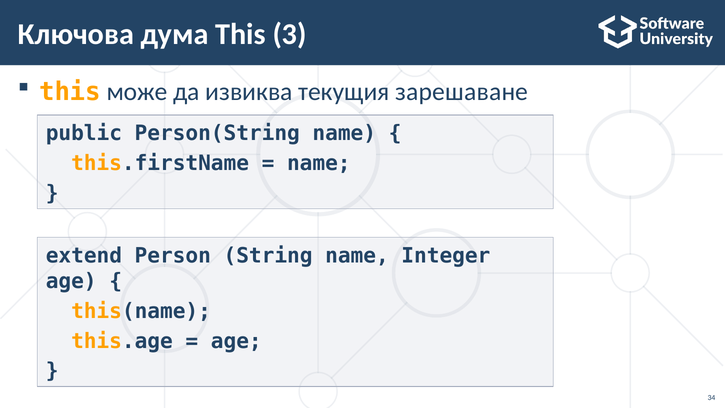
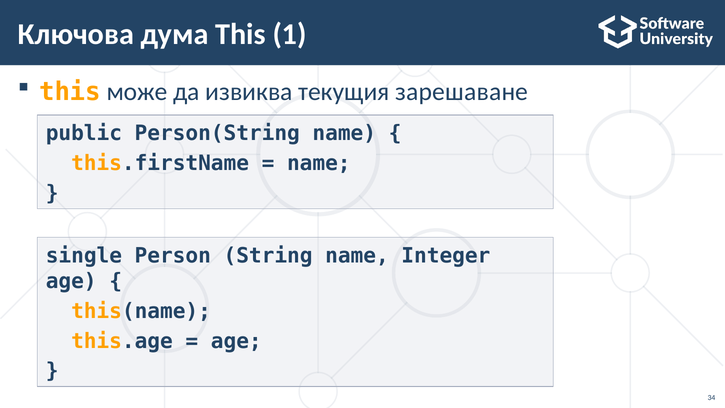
3: 3 -> 1 (290, 34)
extend: extend -> single (84, 256)
